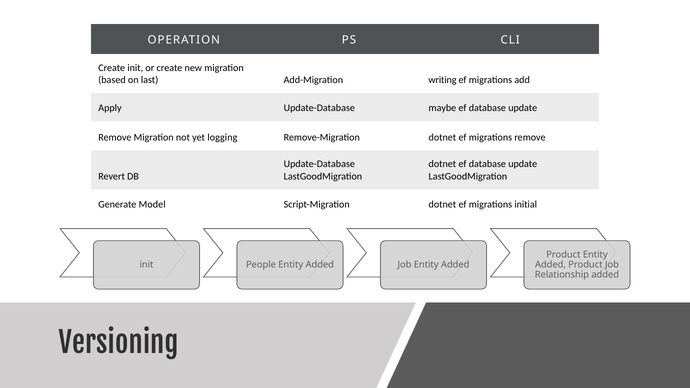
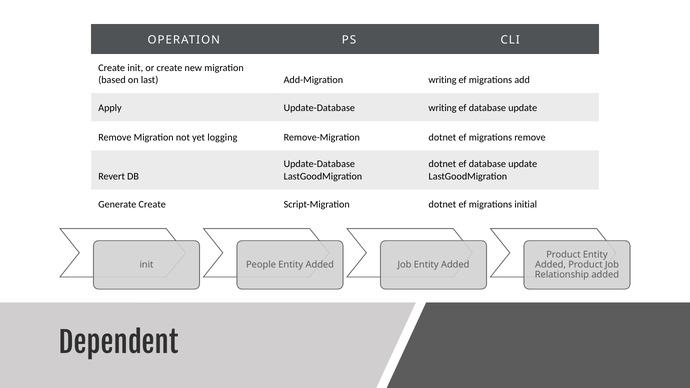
Update-Database maybe: maybe -> writing (442, 108)
Generate Model: Model -> Create (152, 205)
Versioning: Versioning -> Dependent (119, 344)
